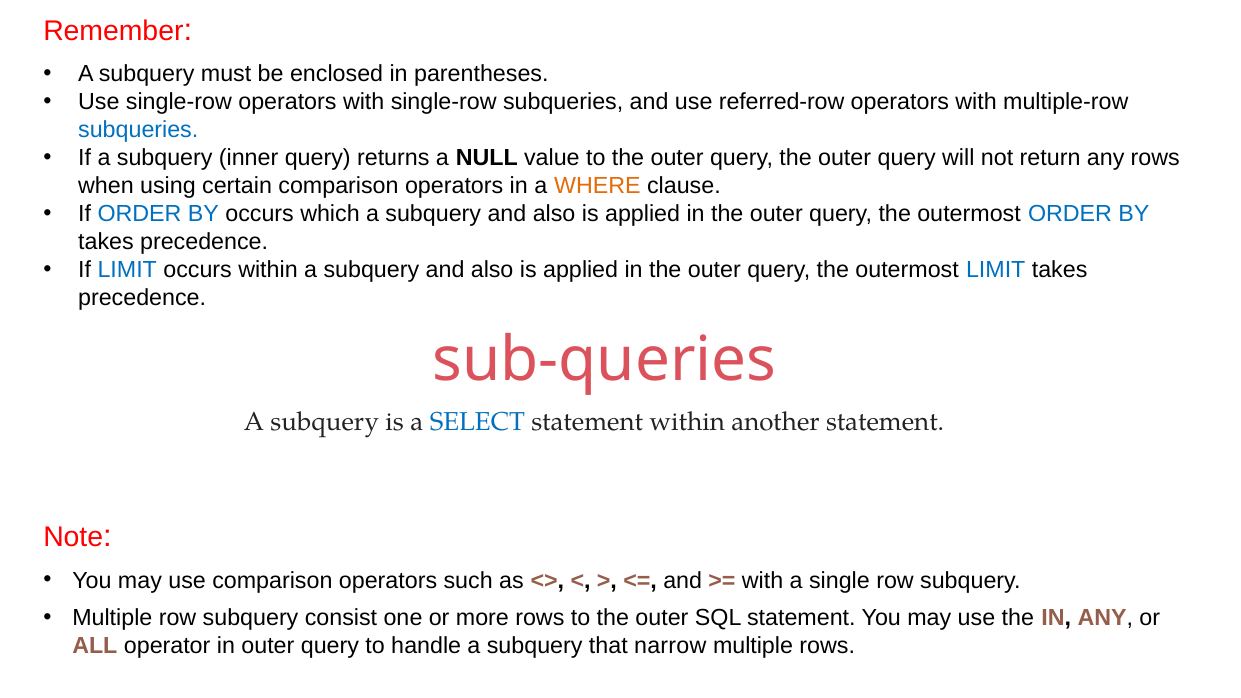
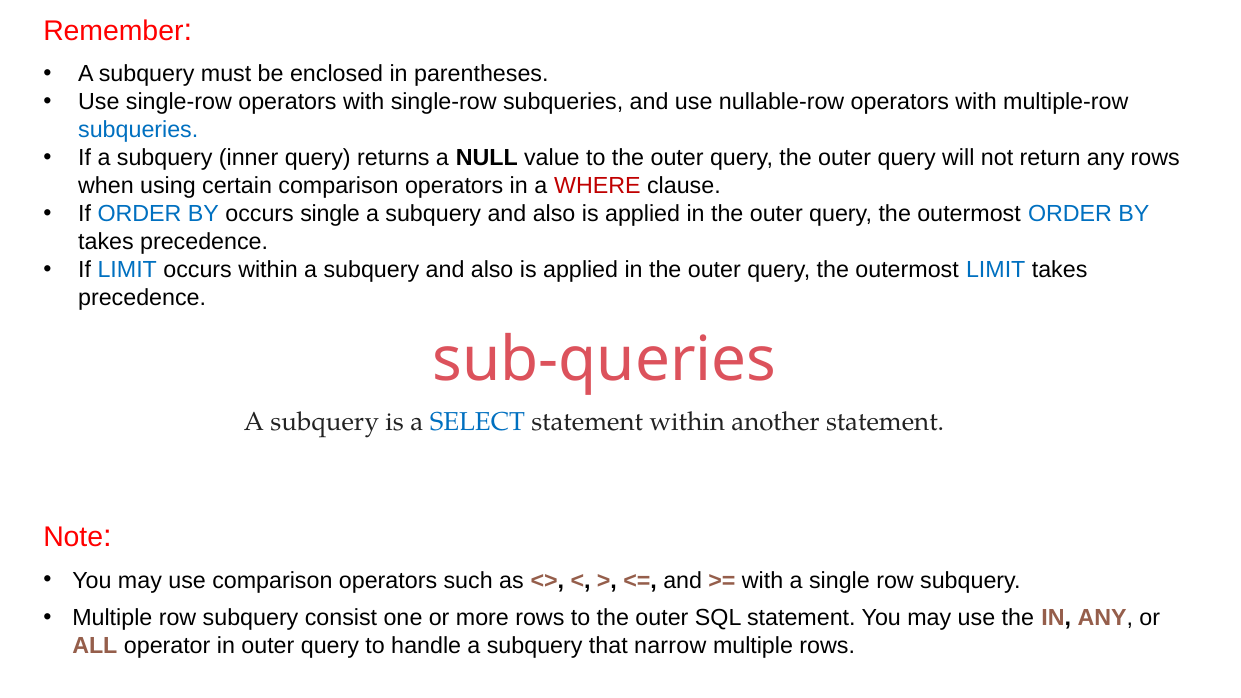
referred-row: referred-row -> nullable-row (782, 102)
WHERE colour: orange -> red (597, 186)
occurs which: which -> single (330, 214)
